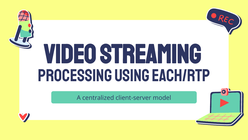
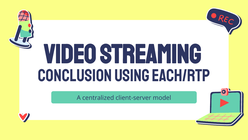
Processing: Processing -> Conclusion (75, 75)
